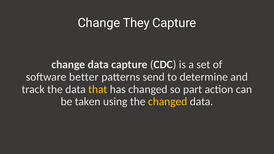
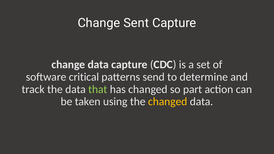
They: They -> Sent (136, 23)
better: better -> critical (84, 77)
that colour: yellow -> light green (98, 89)
